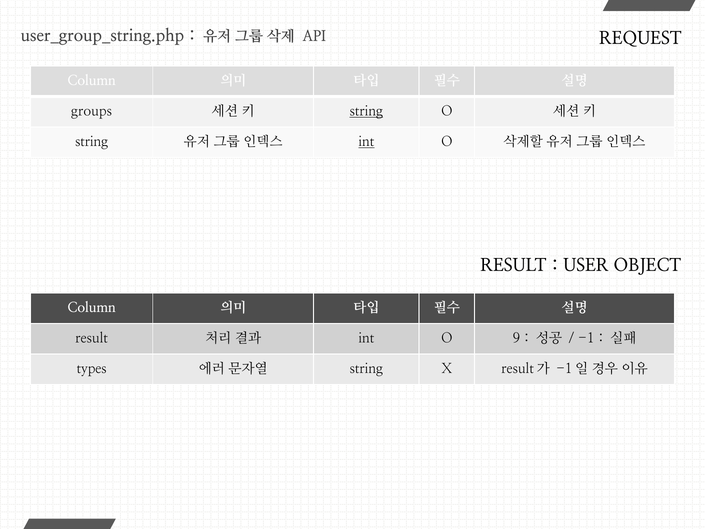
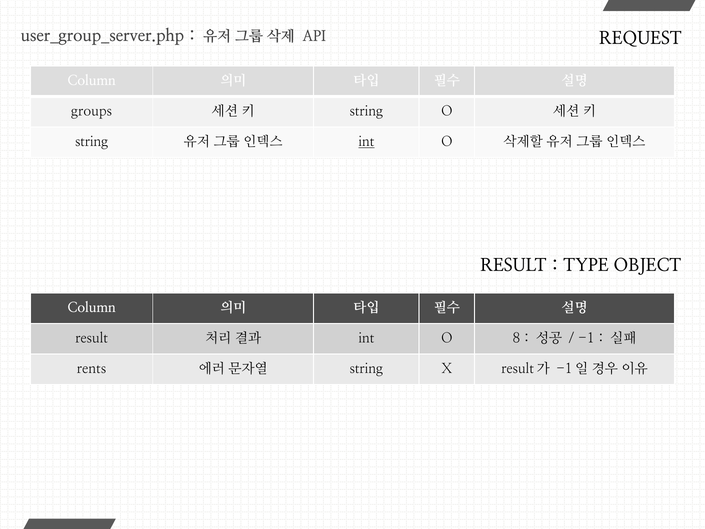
user_group_string.php: user_group_string.php -> user_group_server.php (102, 36)
string underline: present -> none (366, 111)
USER: USER -> TYPE (586, 265)
9: 9 -> 8 (516, 338)
types: types -> rents (91, 369)
